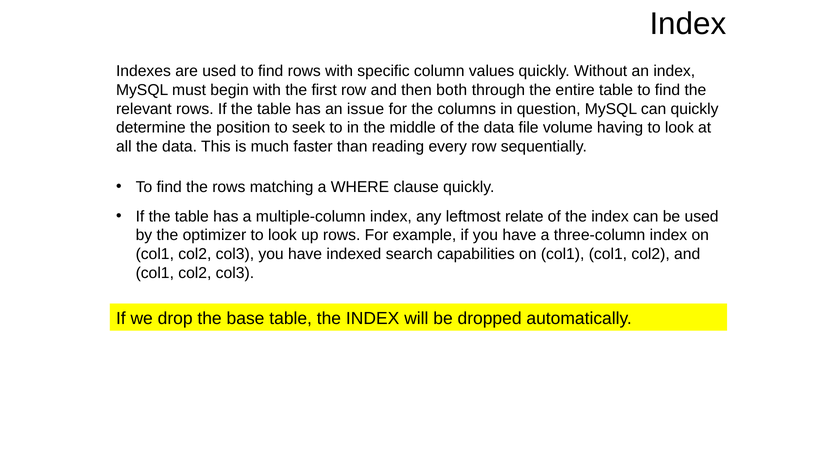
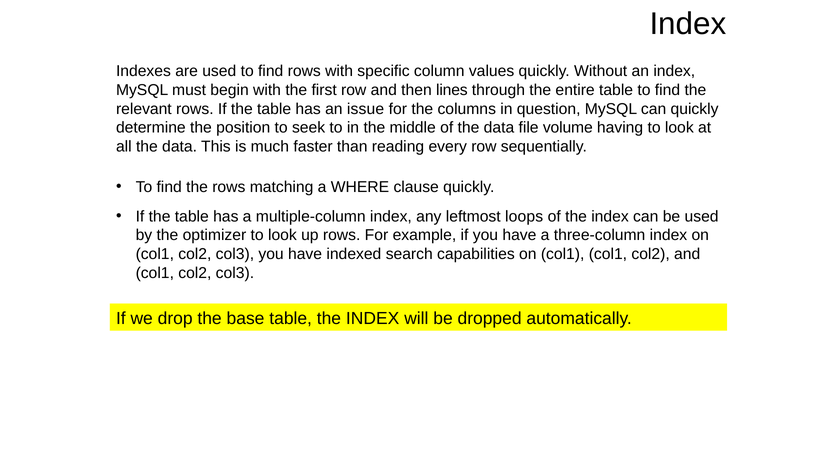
both: both -> lines (452, 90)
relate: relate -> loops (524, 216)
